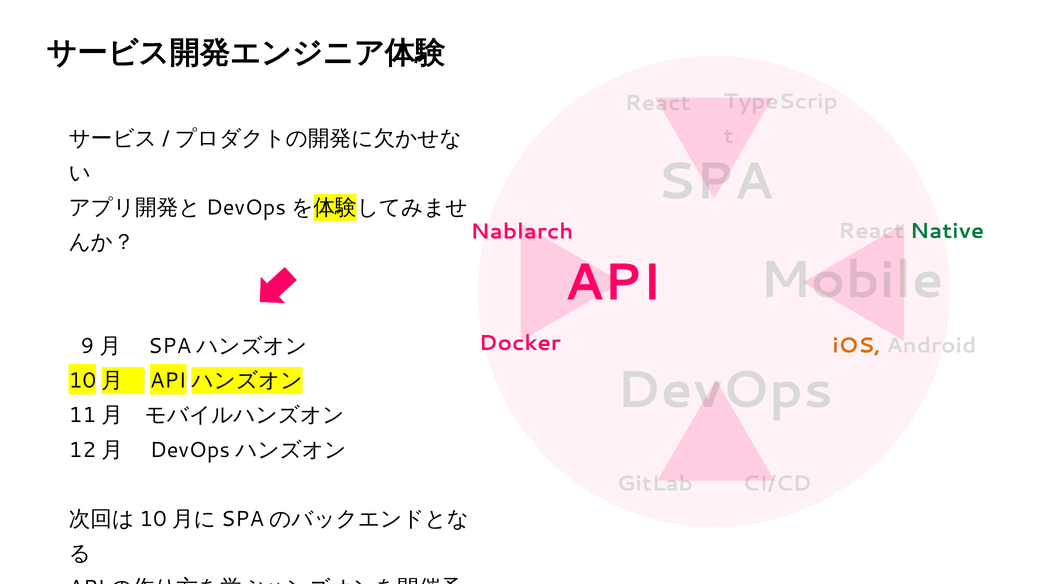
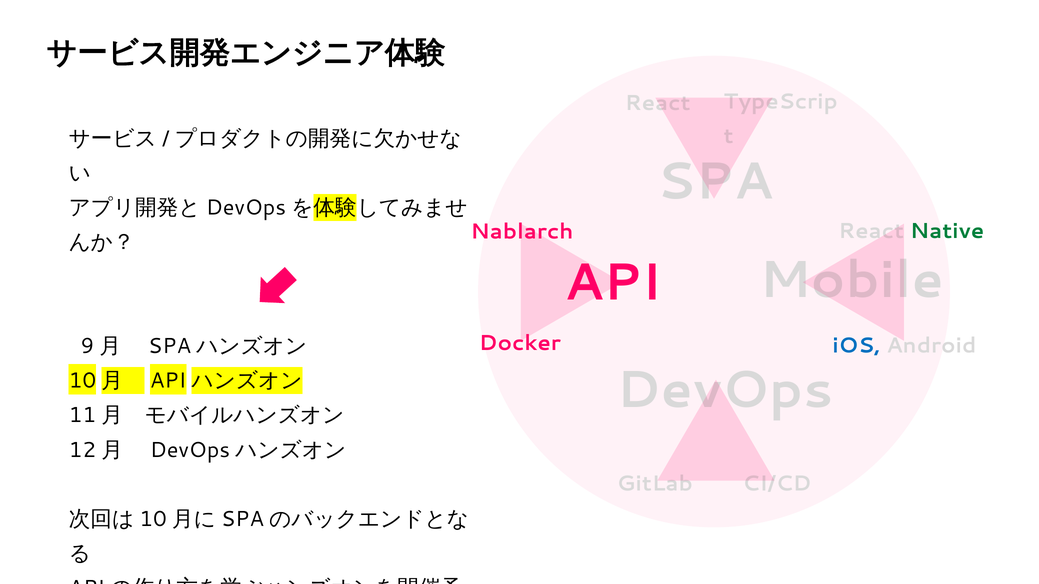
iOS colour: orange -> blue (856, 346)
